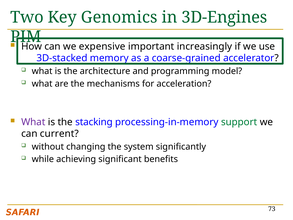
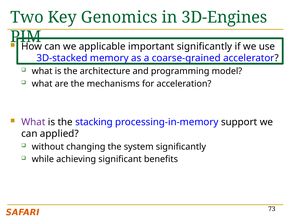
expensive: expensive -> applicable (102, 46)
important increasingly: increasingly -> significantly (204, 46)
support colour: green -> black (239, 122)
current: current -> applied (59, 134)
